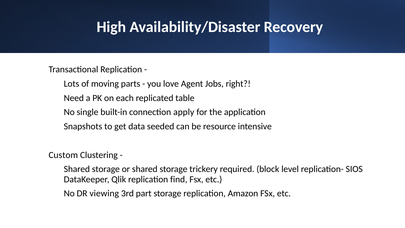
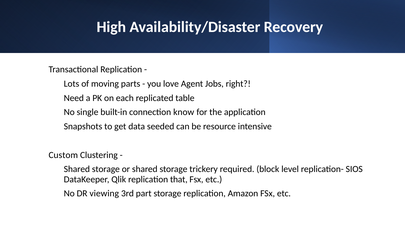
apply: apply -> know (184, 112)
find: find -> that (179, 179)
